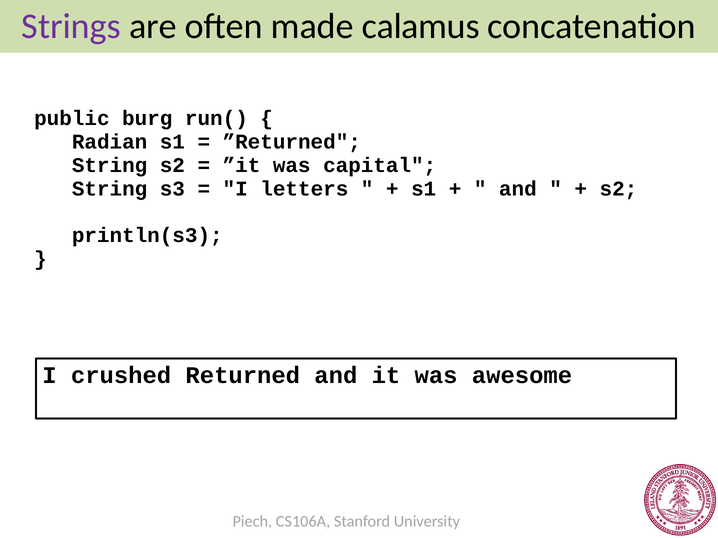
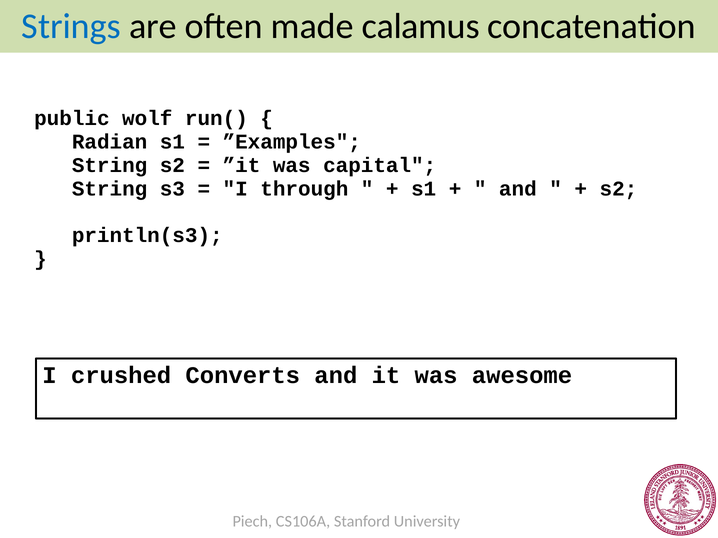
Strings colour: purple -> blue (71, 27)
burg: burg -> wolf (147, 119)
”Returned: ”Returned -> ”Examples (292, 142)
letters: letters -> through (304, 189)
Returned: Returned -> Converts (243, 376)
